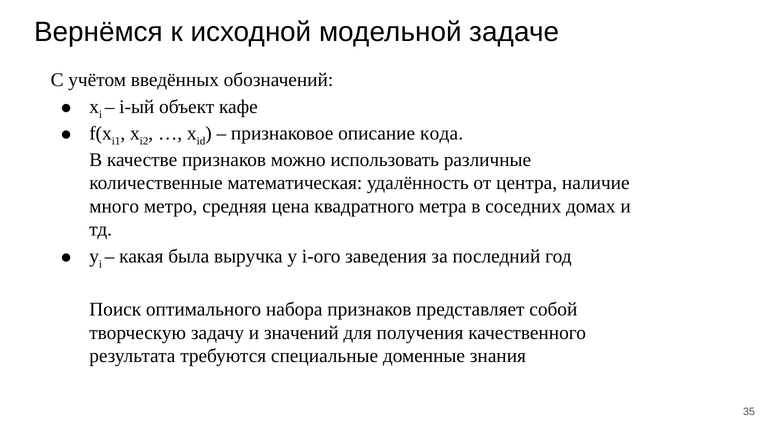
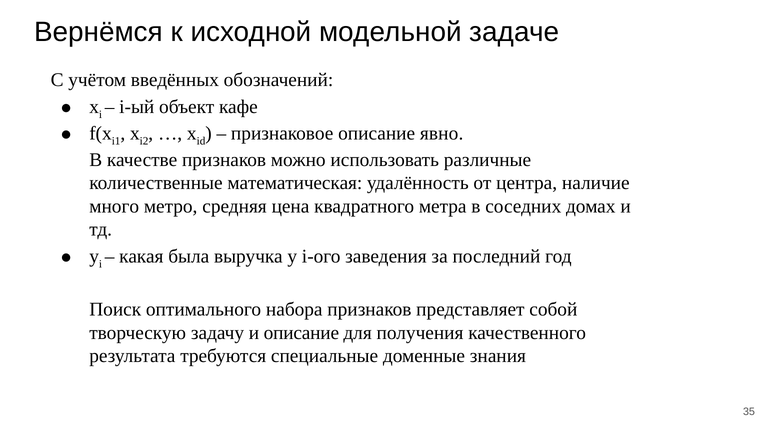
кода: кода -> явно (442, 133)
и значений: значений -> описание (301, 333)
